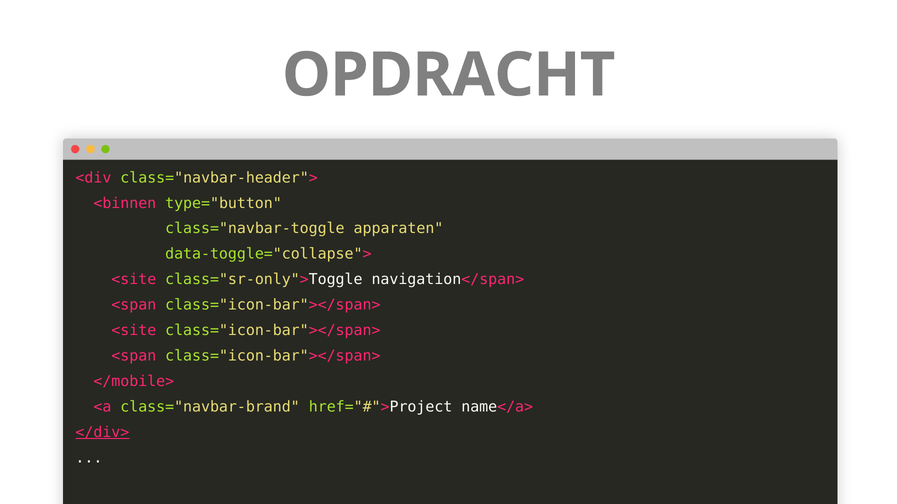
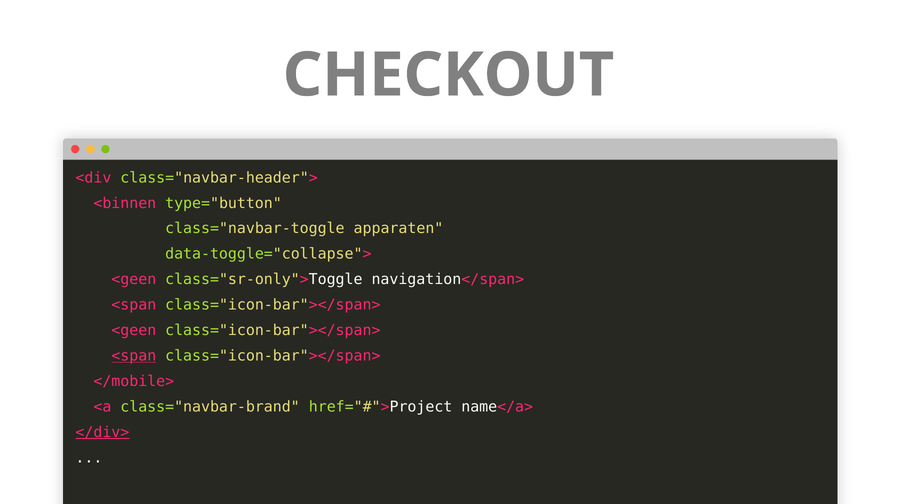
OPDRACHT: OPDRACHT -> CHECKOUT (449, 75)
<site: <site -> <geen (134, 280)
<site: <site -> <geen (134, 331)
<span underline: none -> present (134, 356)
